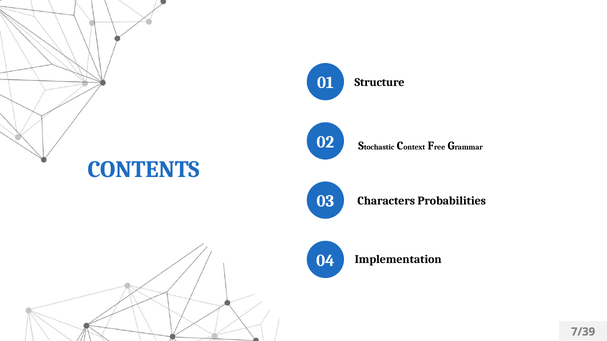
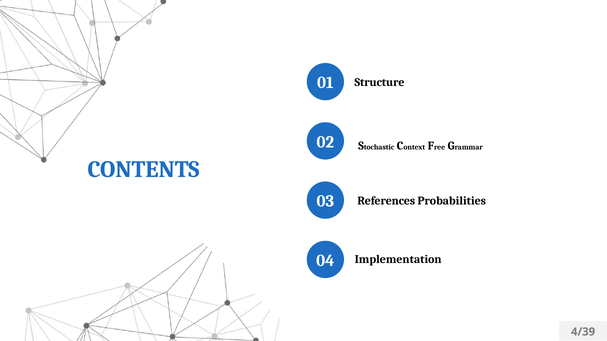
Characters: Characters -> References (386, 201)
7/39: 7/39 -> 4/39 (583, 332)
